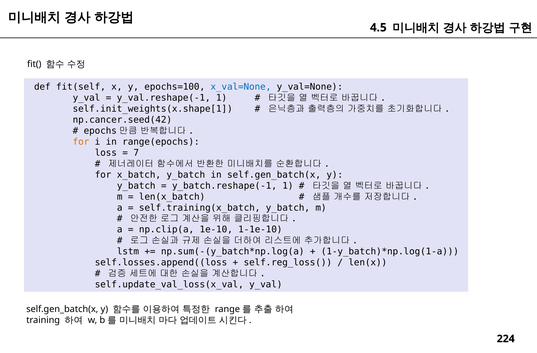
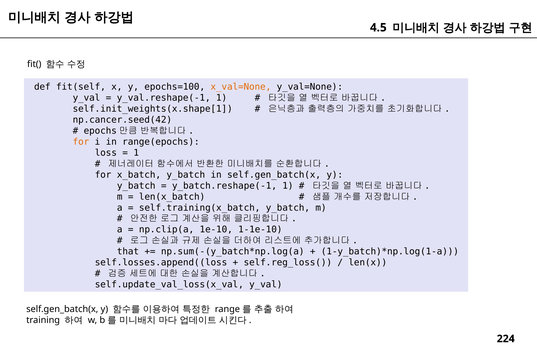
x_val=None colour: blue -> orange (241, 87)
7: 7 -> 1 (136, 153)
lstm: lstm -> that (128, 251)
